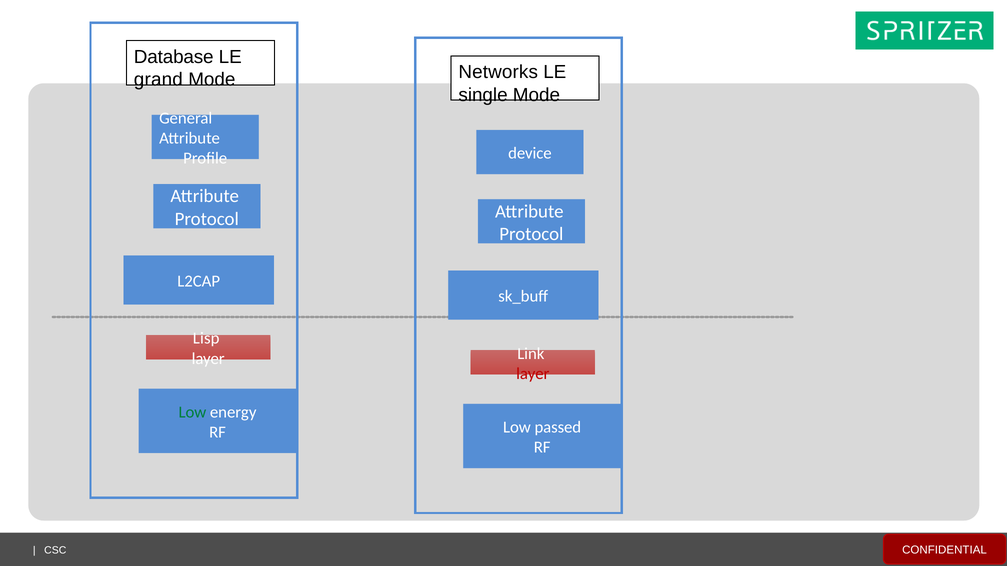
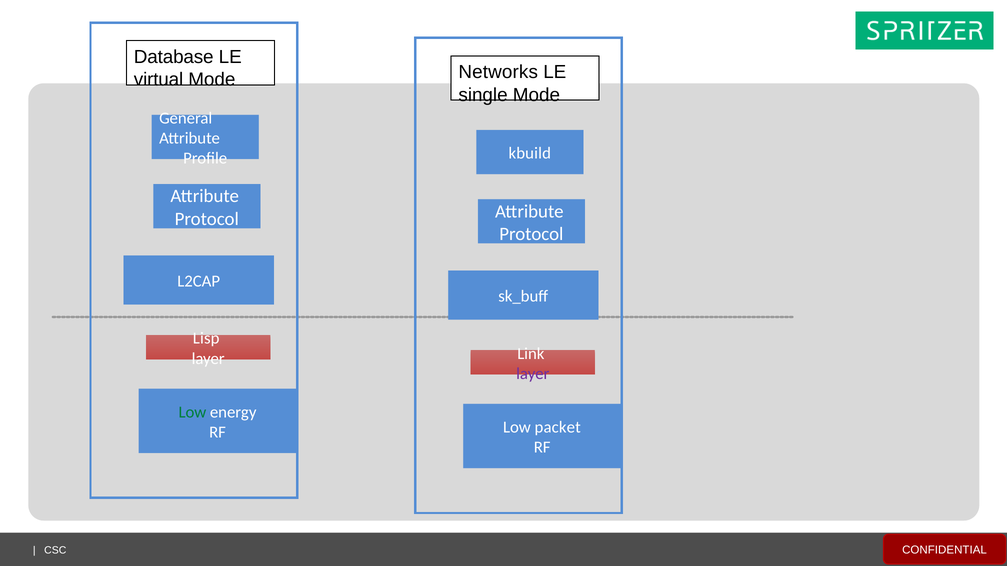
grand: grand -> virtual (159, 80)
device: device -> kbuild (530, 153)
layer colour: red -> purple (533, 374)
passed: passed -> packet (558, 427)
